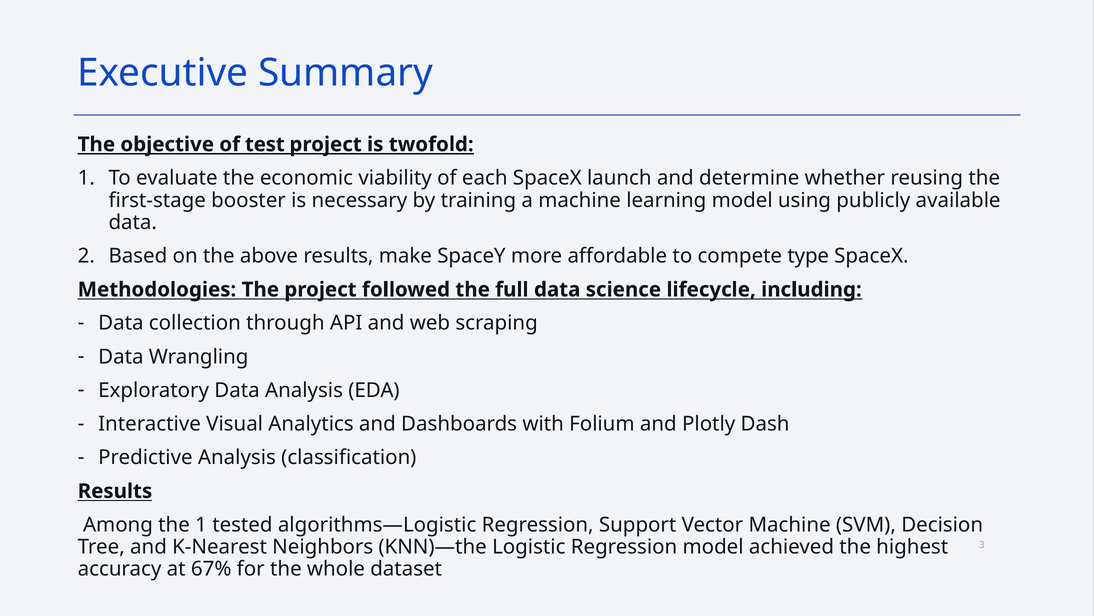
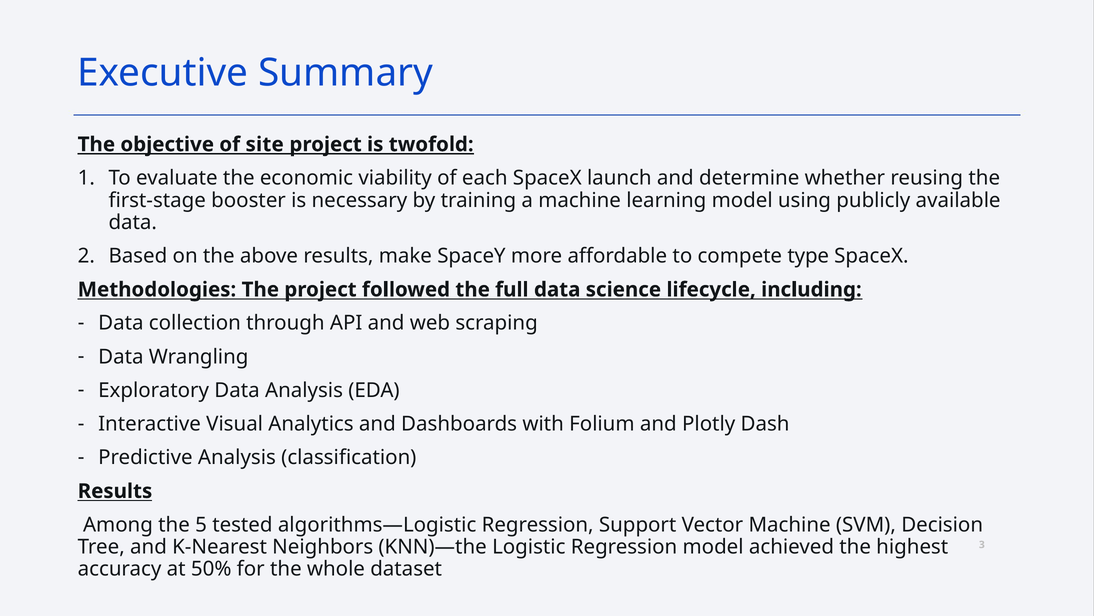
test: test -> site (265, 144)
the 1: 1 -> 5 (201, 524)
67%: 67% -> 50% (211, 569)
